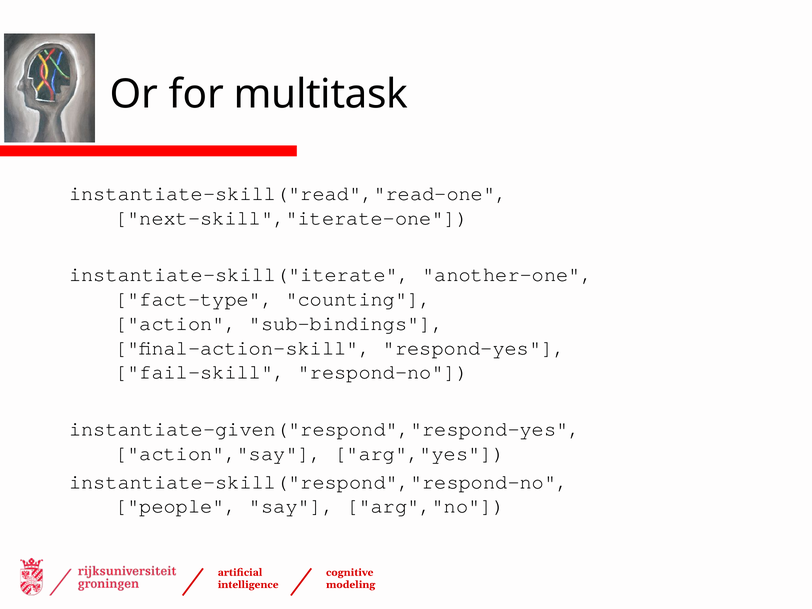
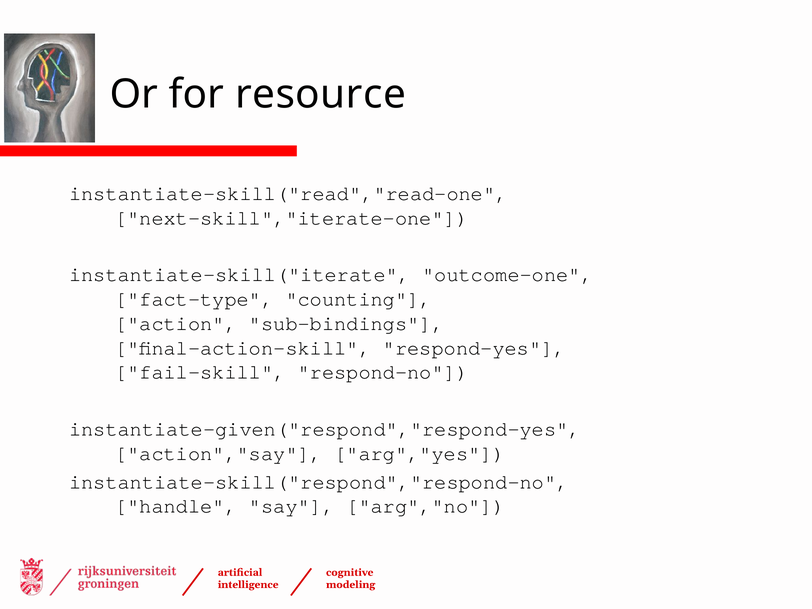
multitask: multitask -> resource (321, 94)
another-one: another-one -> outcome-one (508, 275)
people: people -> handle (176, 506)
